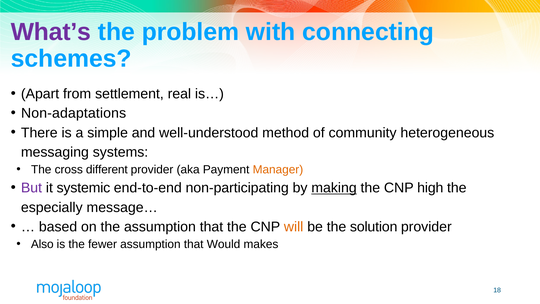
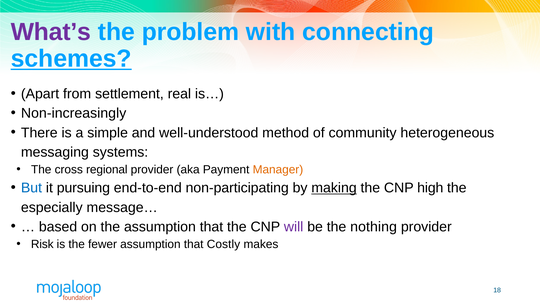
schemes underline: none -> present (71, 59)
Non-adaptations: Non-adaptations -> Non-increasingly (74, 113)
different: different -> regional (107, 170)
But colour: purple -> blue (31, 188)
systemic: systemic -> pursuing (83, 188)
will colour: orange -> purple (294, 227)
solution: solution -> nothing (374, 227)
Also: Also -> Risk (42, 244)
Would: Would -> Costly (223, 244)
